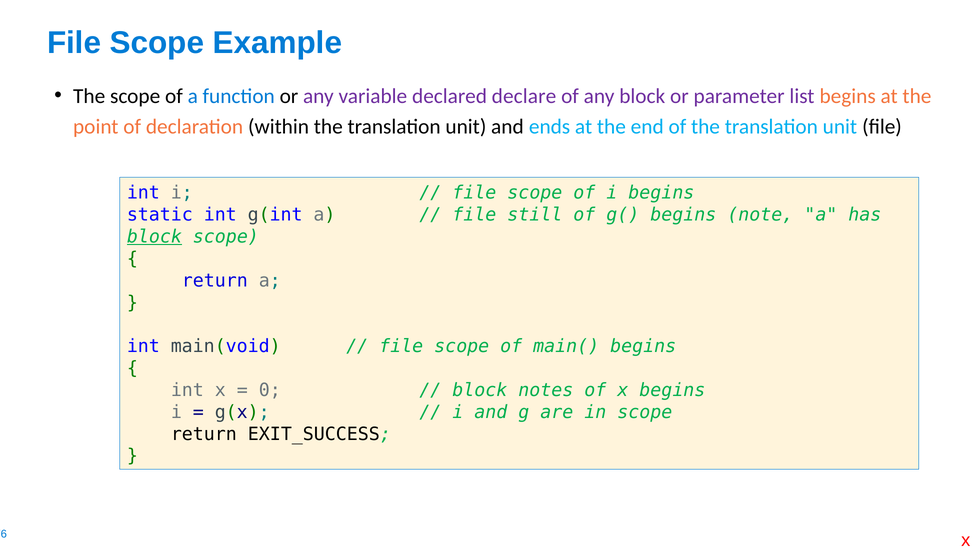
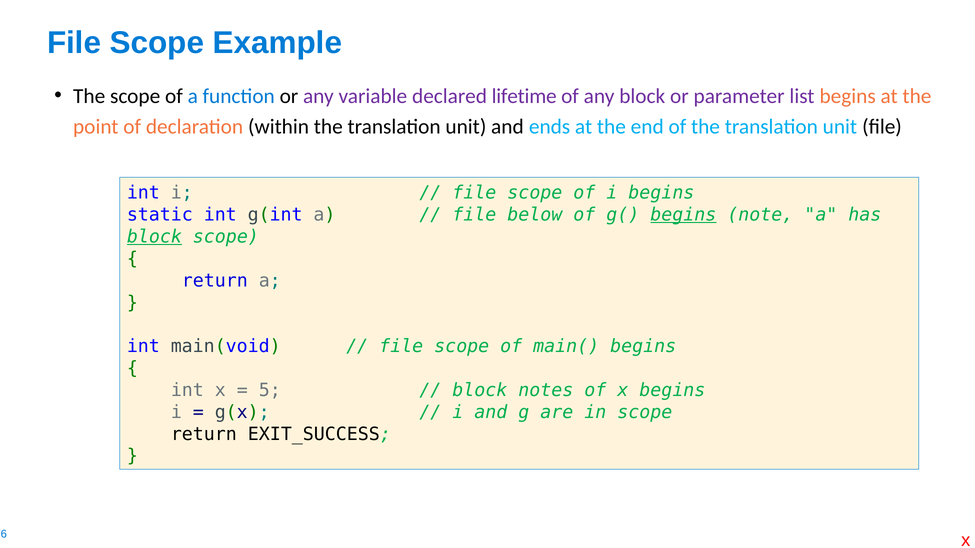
declare: declare -> lifetime (524, 96)
still: still -> below (535, 215)
begins underline: none -> present (683, 215)
0: 0 -> 5 (270, 391)
